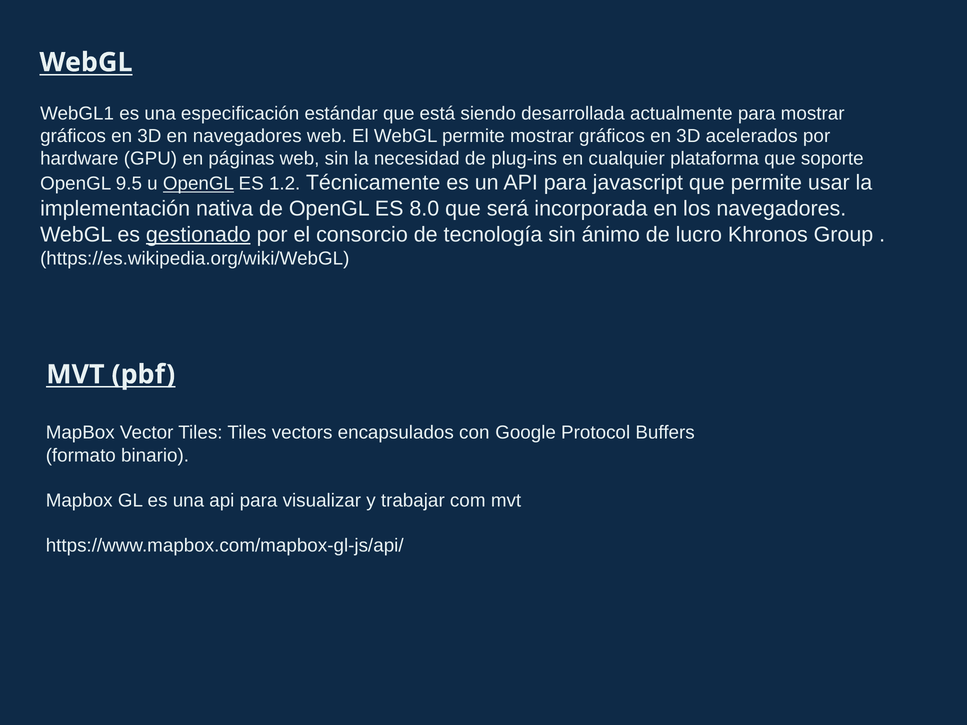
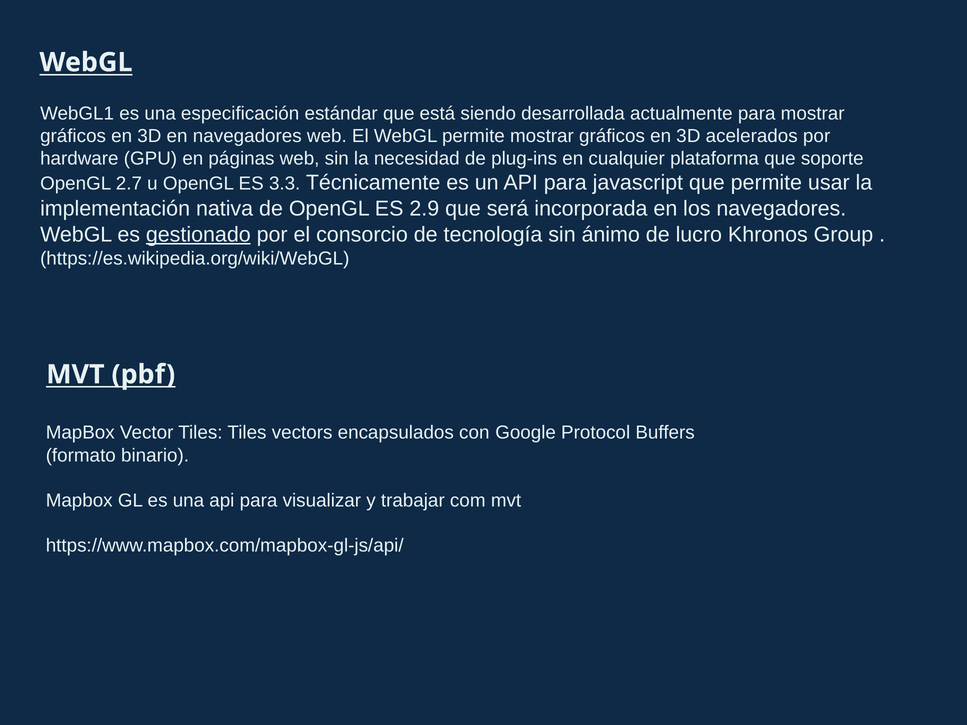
9.5: 9.5 -> 2.7 (129, 184)
OpenGL underline: present -> none (198, 184)
1.2: 1.2 -> 3.3 (285, 184)
8.0: 8.0 -> 2.9 (424, 209)
